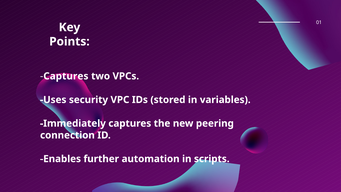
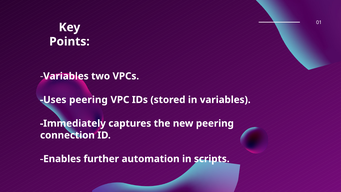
Captures: Captures -> Variables (66, 76)
Uses security: security -> peering (88, 100)
